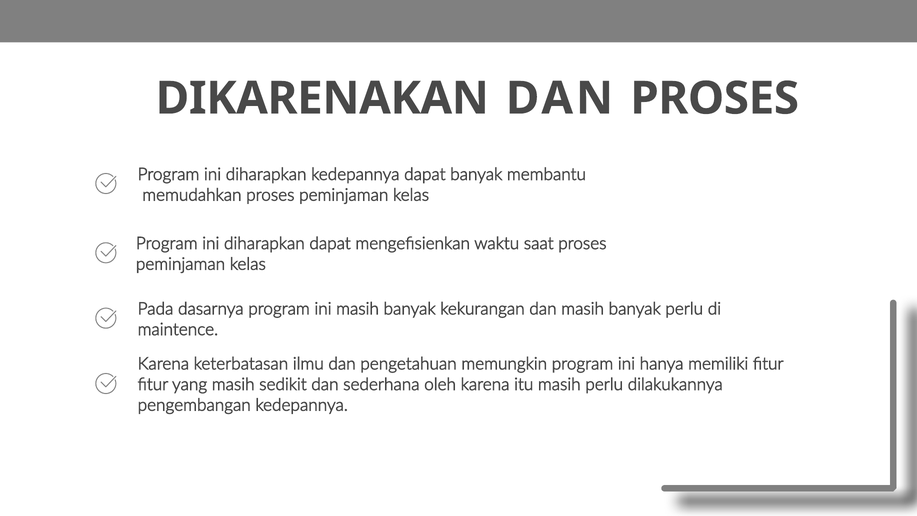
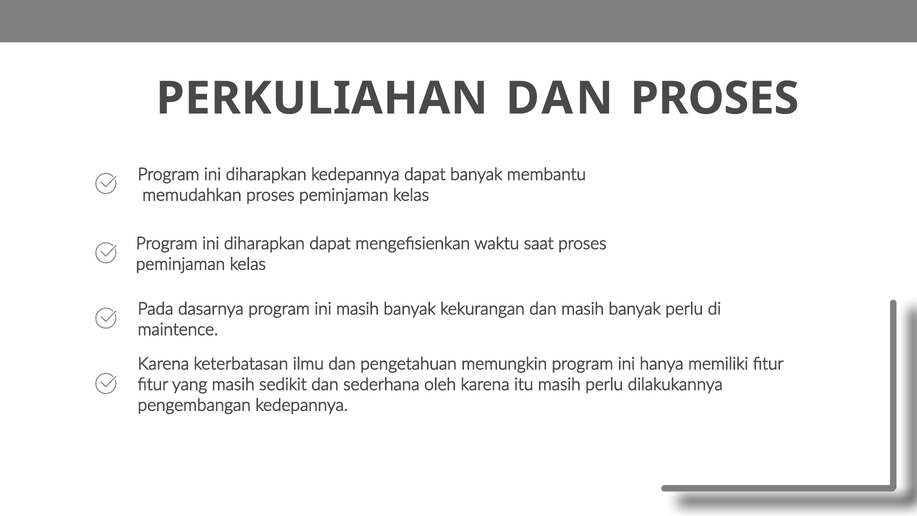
DIKARENAKAN: DIKARENAKAN -> PERKULIAHAN (322, 98)
